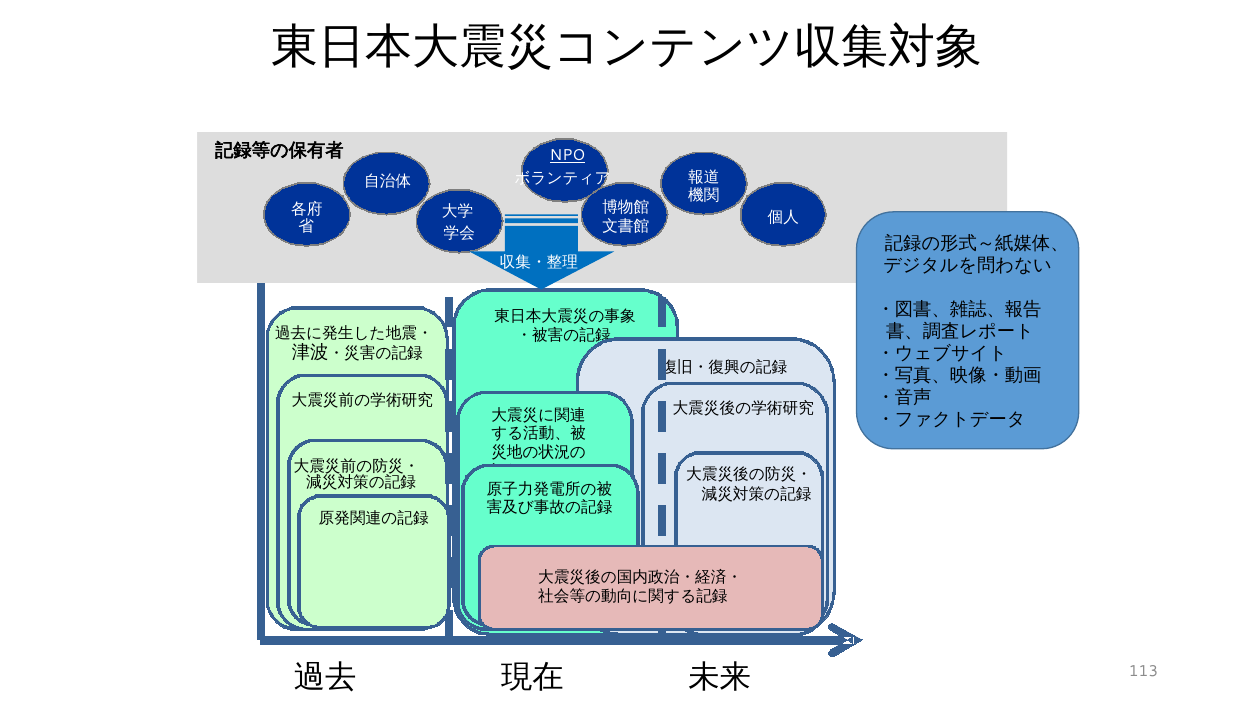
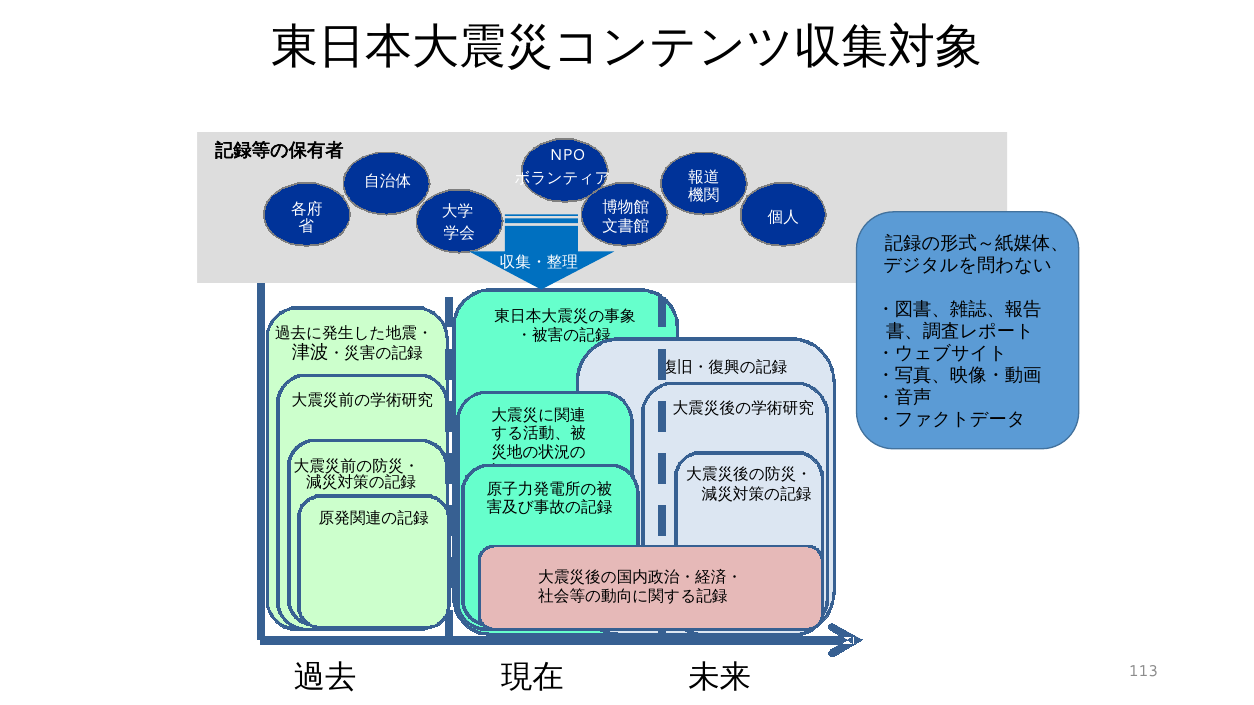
NPO underline: present -> none (567, 156)
